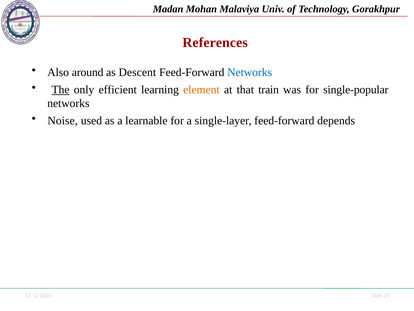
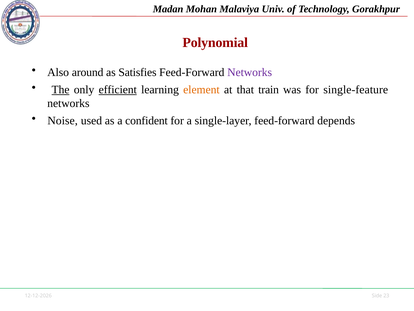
References: References -> Polynomial (215, 43)
Descent: Descent -> Satisfies (137, 72)
Networks colour: blue -> purple (250, 72)
efficient underline: none -> present (118, 89)
single-popular: single-popular -> single-feature (356, 89)
learnable: learnable -> confident (146, 120)
